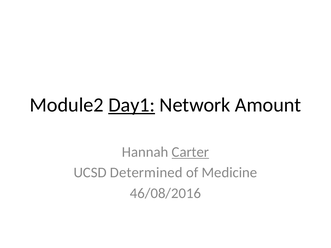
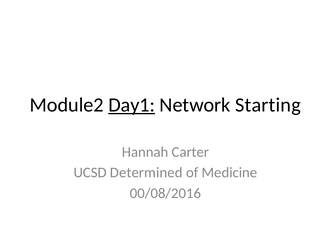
Amount: Amount -> Starting (268, 105)
Carter underline: present -> none (190, 152)
46/08/2016: 46/08/2016 -> 00/08/2016 (165, 193)
